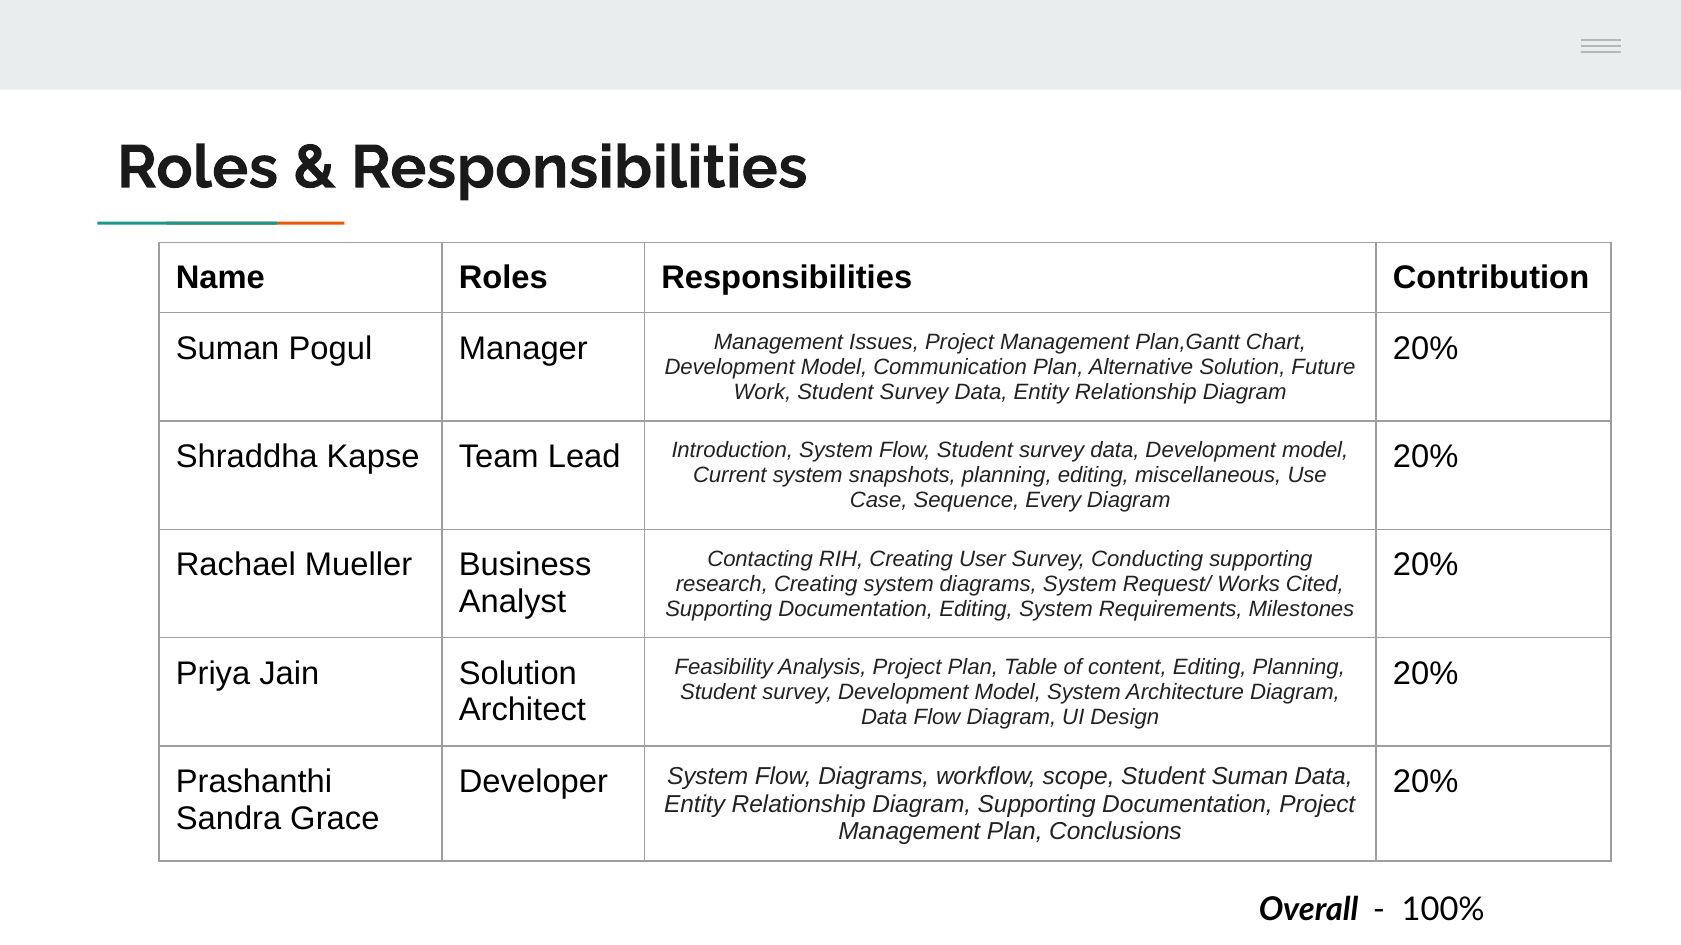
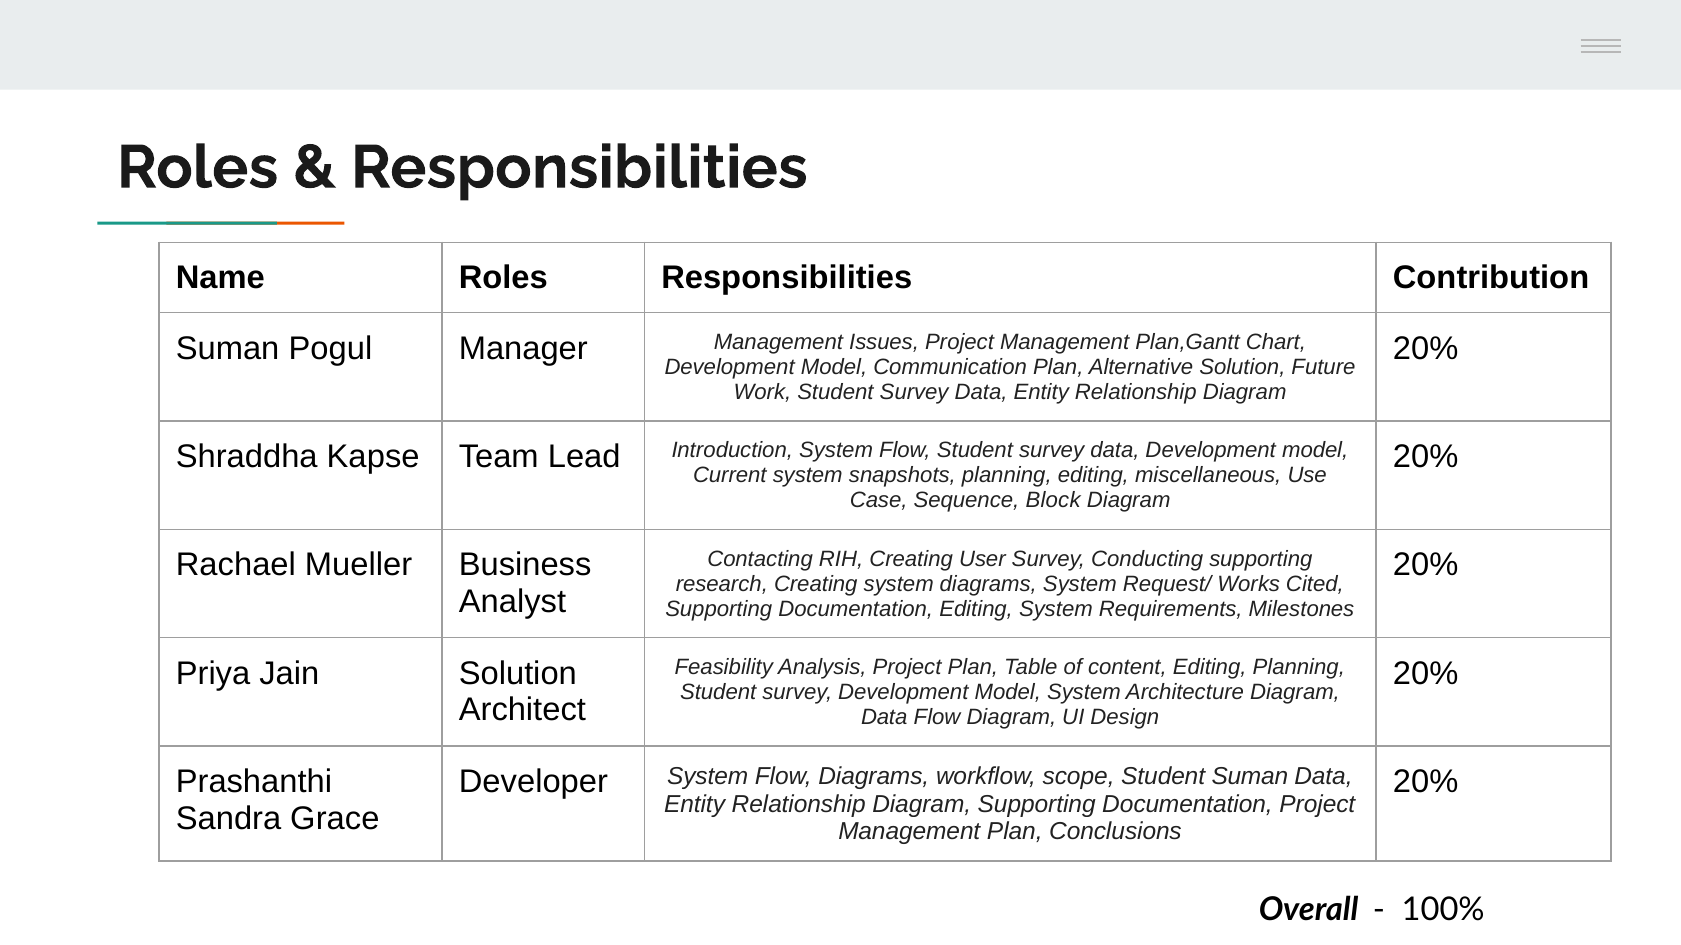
Every: Every -> Block (1053, 501)
